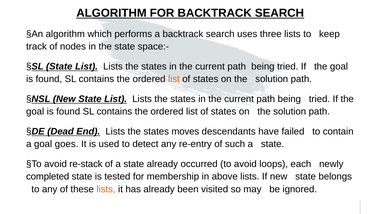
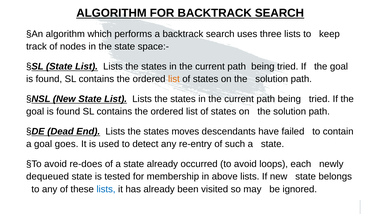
re-stack: re-stack -> re-does (86, 164)
completed: completed -> dequeued (48, 177)
lists colour: orange -> blue (106, 189)
